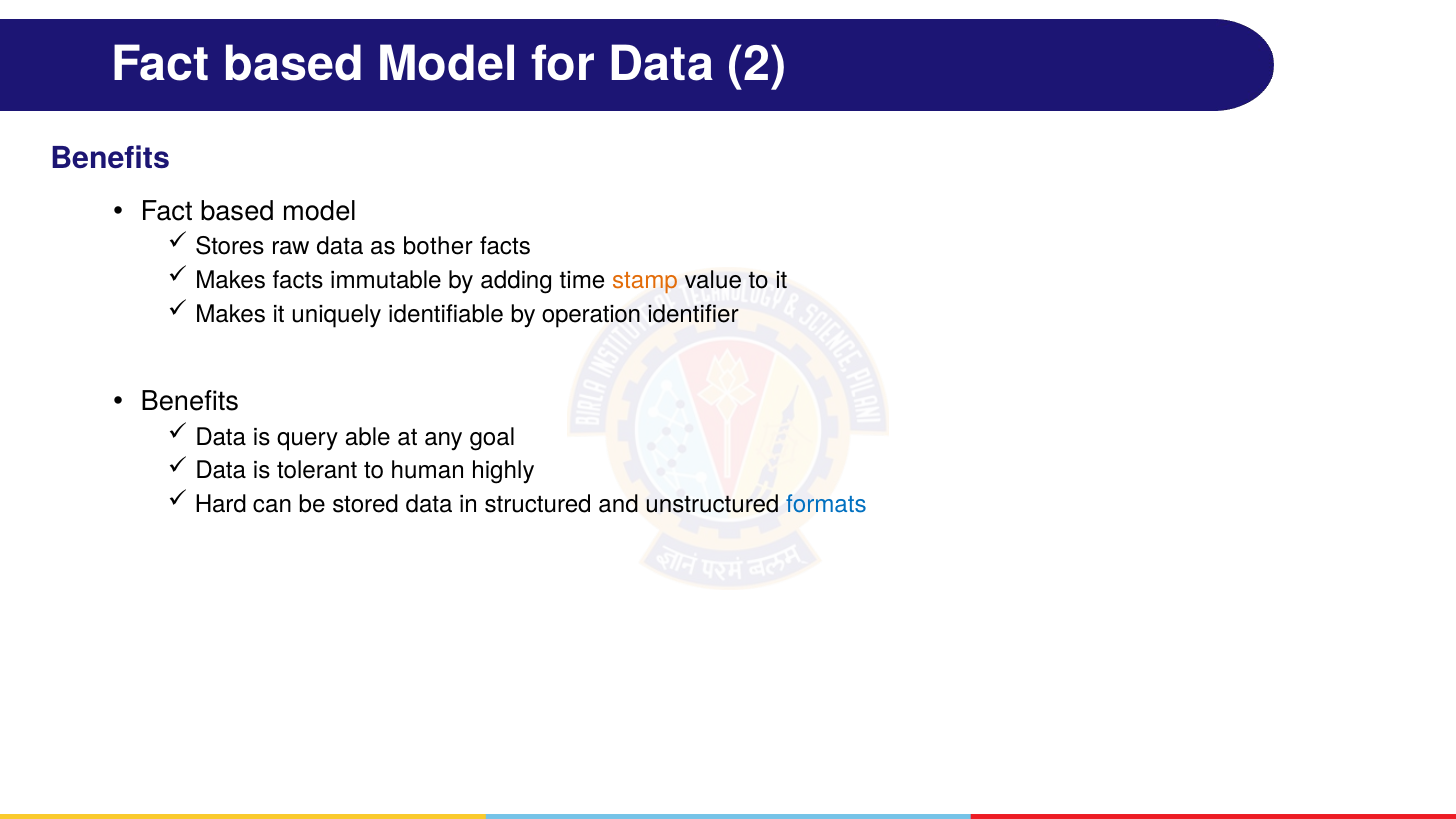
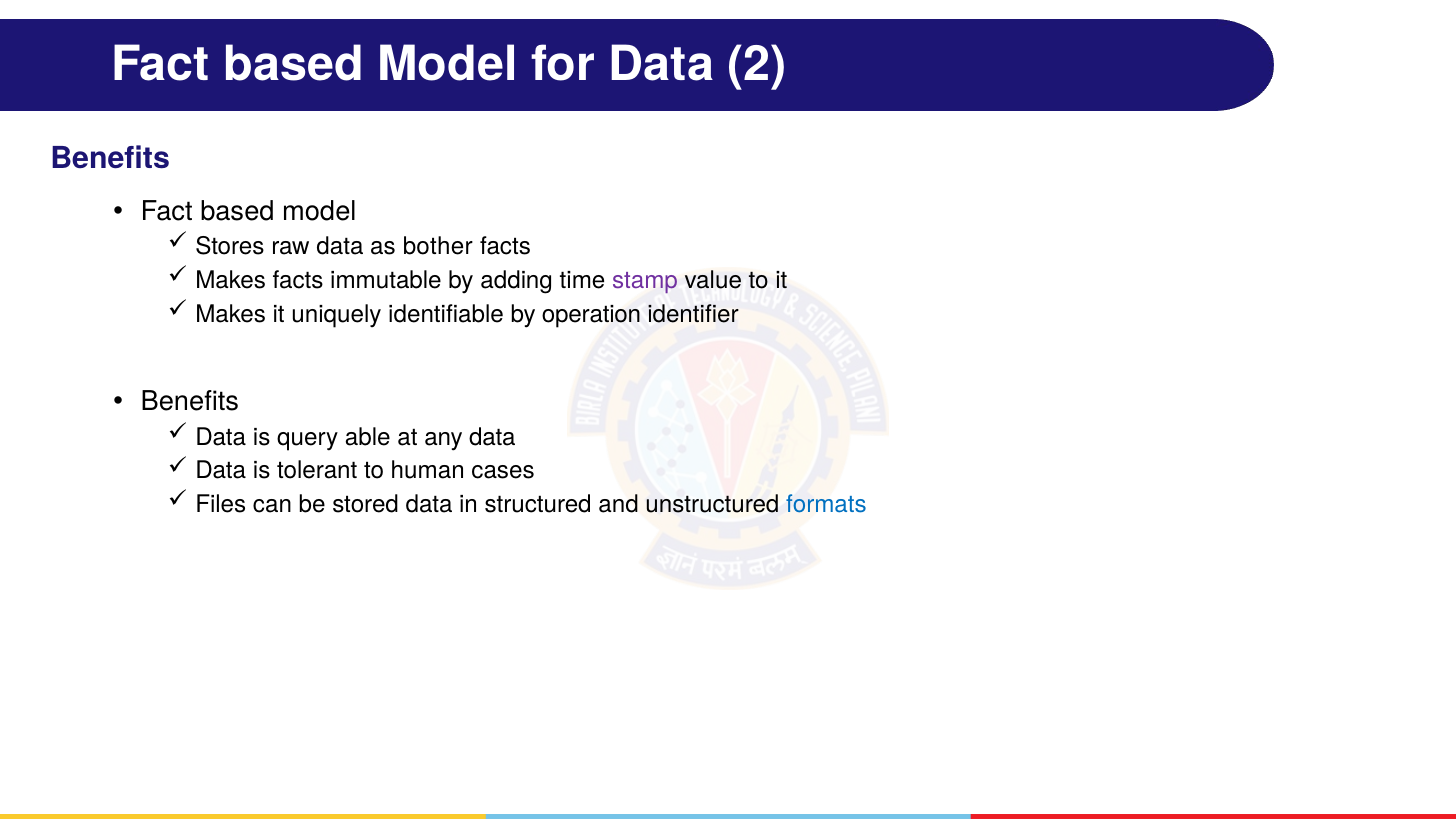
stamp colour: orange -> purple (645, 280)
any goal: goal -> data (492, 437)
highly: highly -> cases (503, 471)
Hard: Hard -> Files (221, 505)
